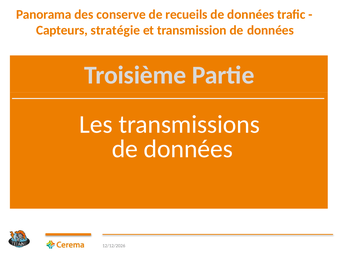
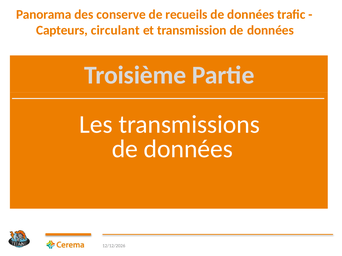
stratégie: stratégie -> circulant (115, 30)
